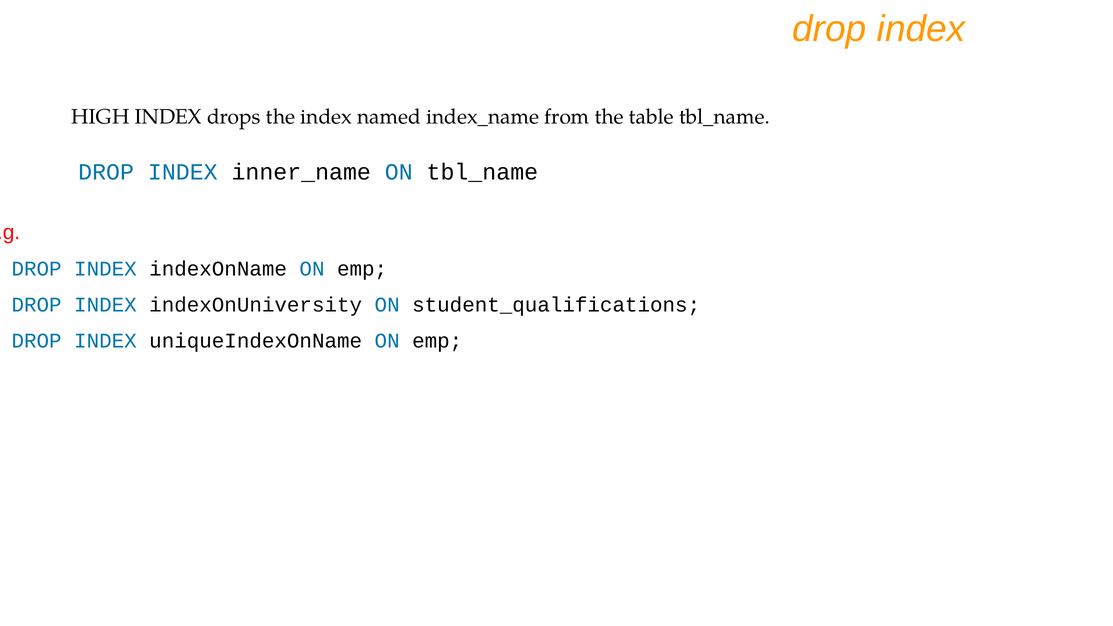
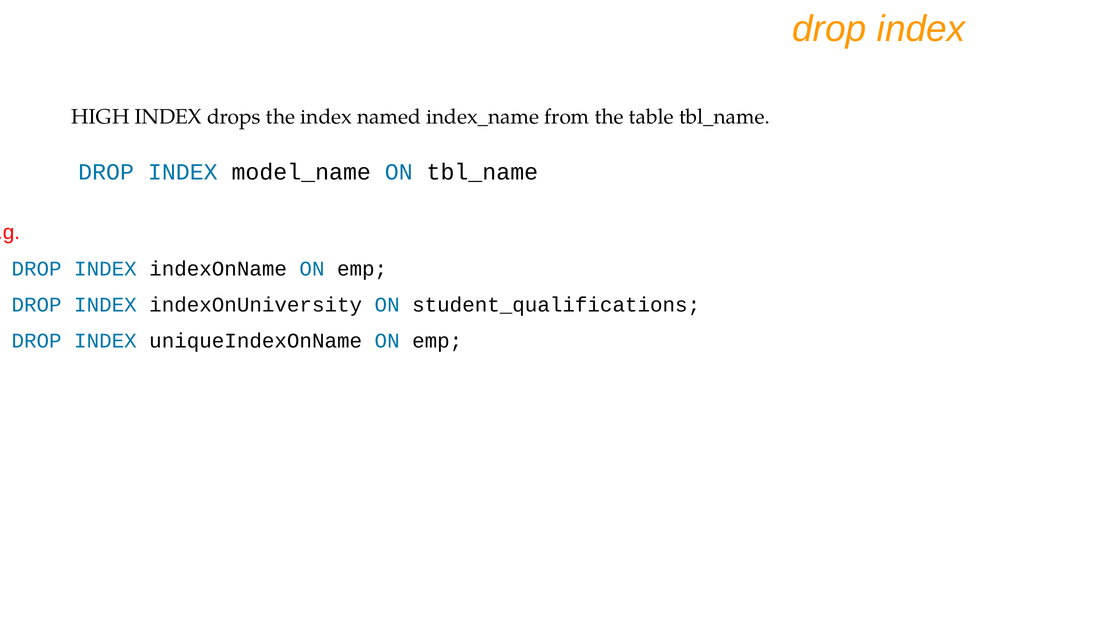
inner_name: inner_name -> model_name (301, 172)
